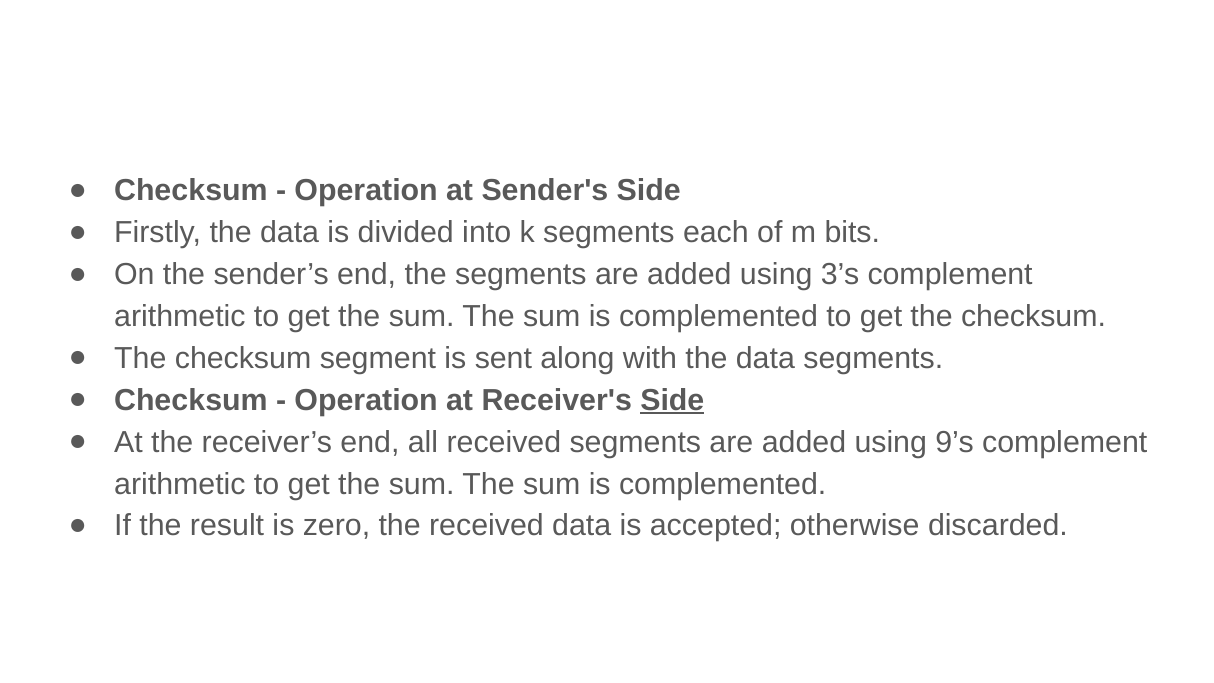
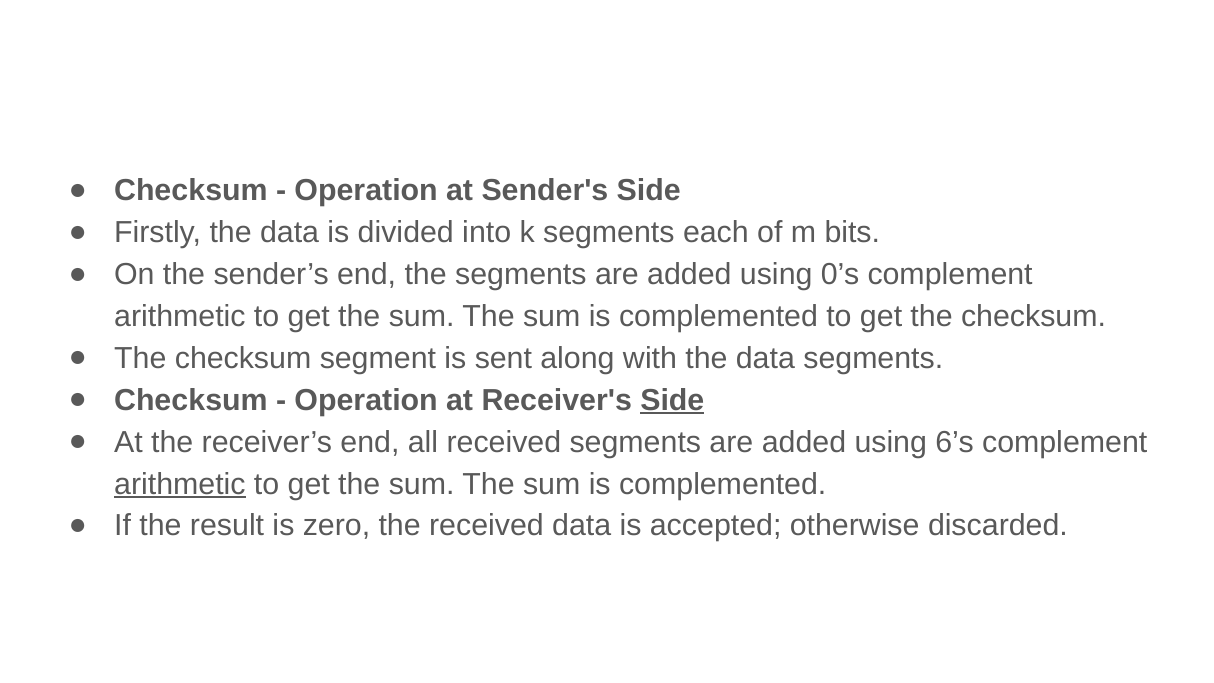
3’s: 3’s -> 0’s (840, 275)
9’s: 9’s -> 6’s (955, 442)
arithmetic underline: none -> present (180, 484)
